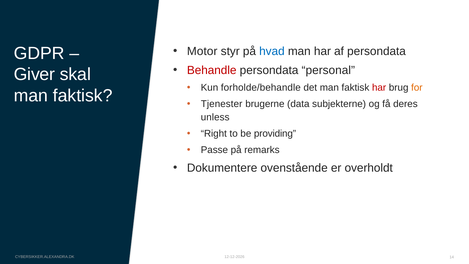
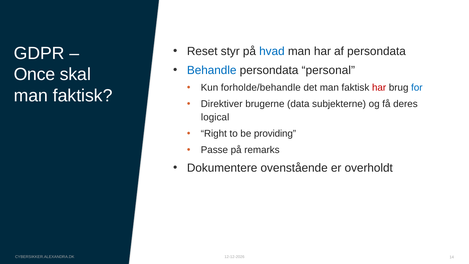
Motor: Motor -> Reset (202, 51)
Behandle colour: red -> blue (212, 70)
Giver: Giver -> Once (34, 74)
for colour: orange -> blue (417, 88)
Tjenester: Tjenester -> Direktiver (222, 104)
unless: unless -> logical (215, 117)
